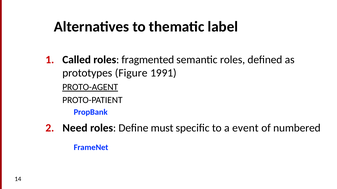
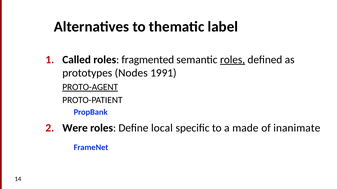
roles underline: none -> present (233, 60)
Figure: Figure -> Nodes (131, 73)
Need: Need -> Were (75, 128)
must: must -> local (162, 128)
event: event -> made (245, 128)
numbered: numbered -> inanimate (297, 128)
